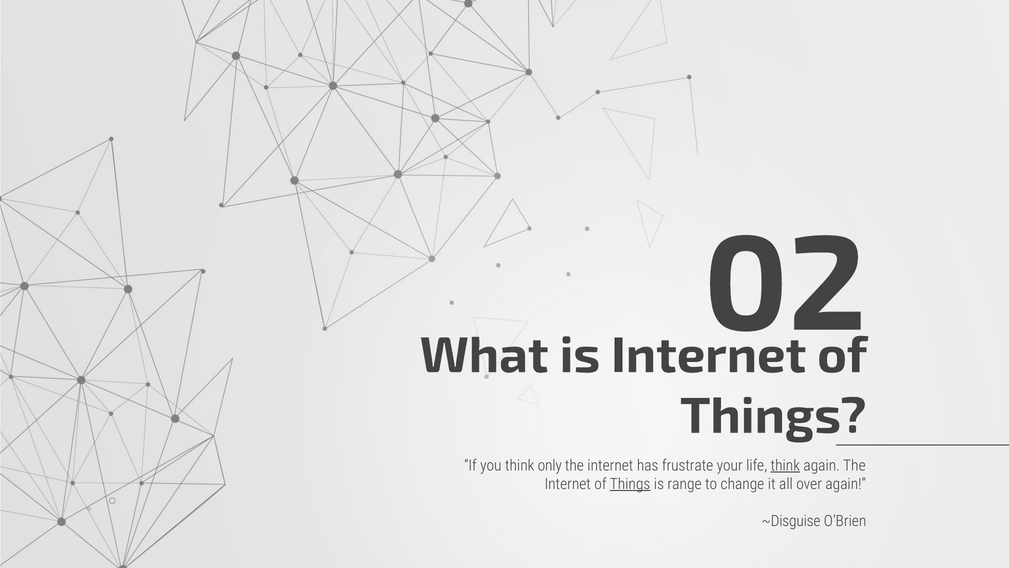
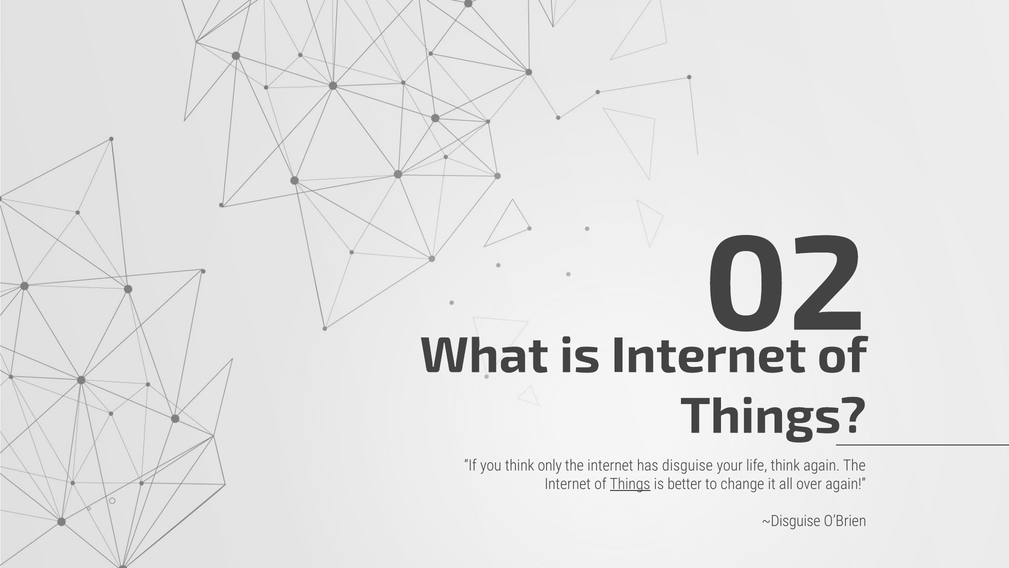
frustrate: frustrate -> disguise (688, 465)
think underline: present -> none (785, 465)
range: range -> better (685, 484)
